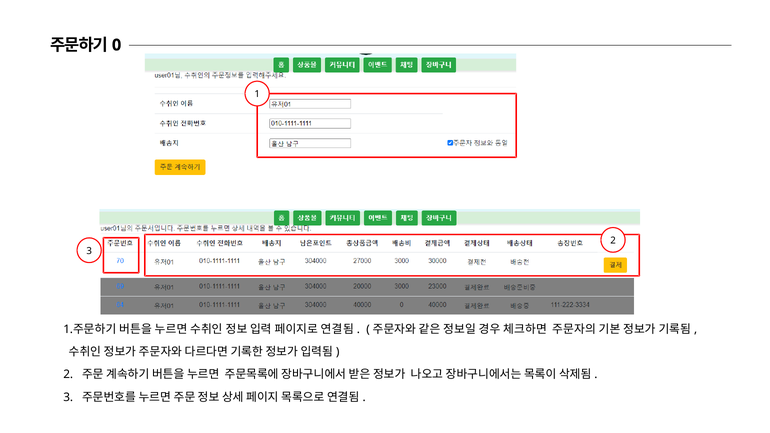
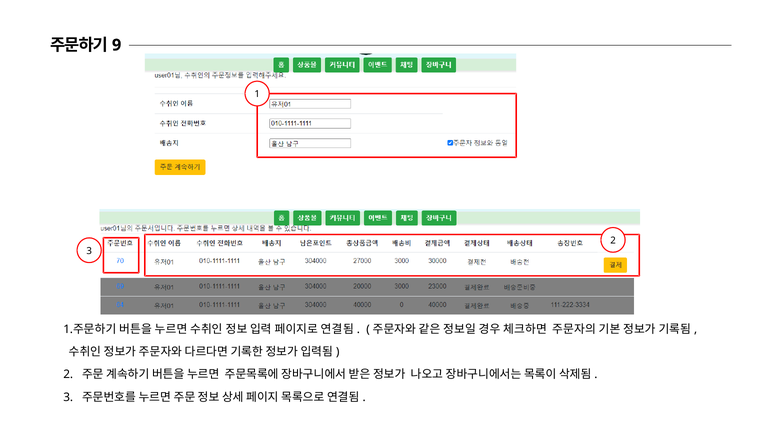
0: 0 -> 9 (117, 45)
